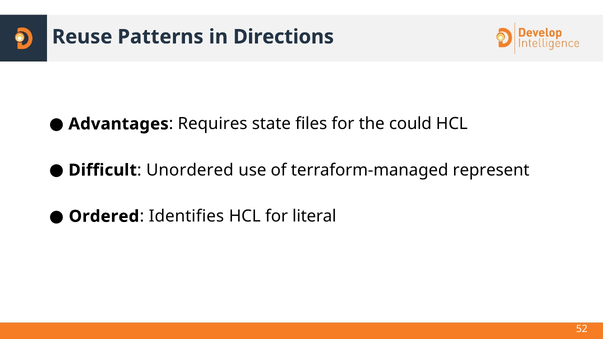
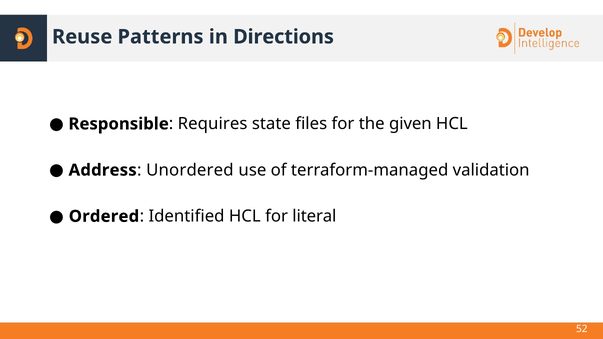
Advantages: Advantages -> Responsible (119, 124)
could: could -> given (410, 124)
Difficult: Difficult -> Address (103, 170)
represent: represent -> validation (491, 170)
Identifies: Identifies -> Identified (187, 216)
